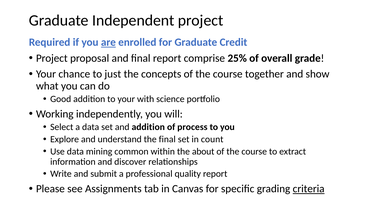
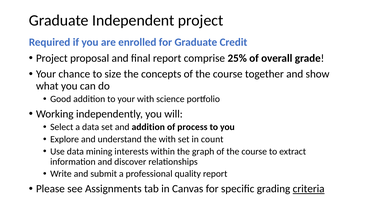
are underline: present -> none (108, 42)
just: just -> size (113, 74)
the final: final -> with (167, 139)
common: common -> interests (131, 152)
about: about -> graph (203, 152)
